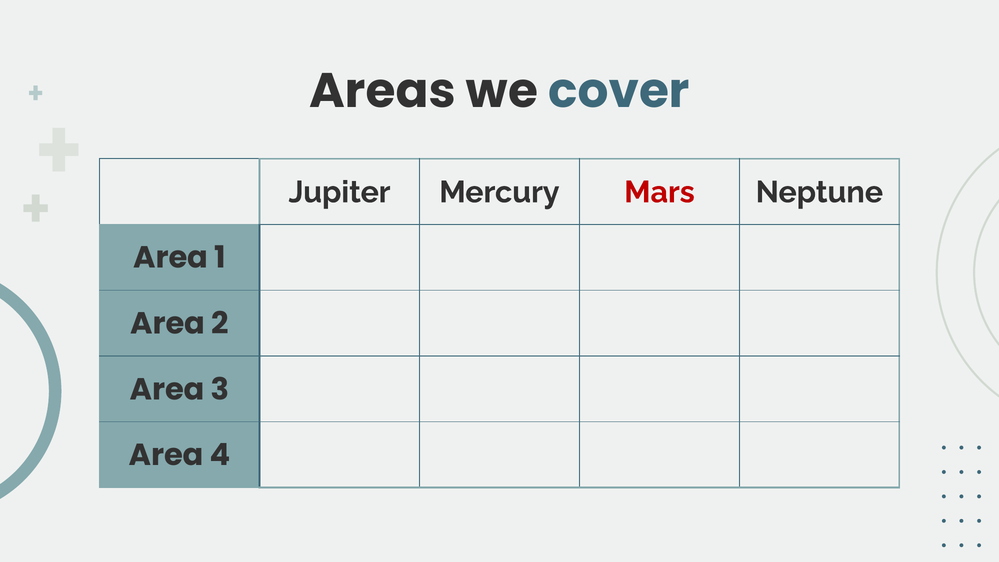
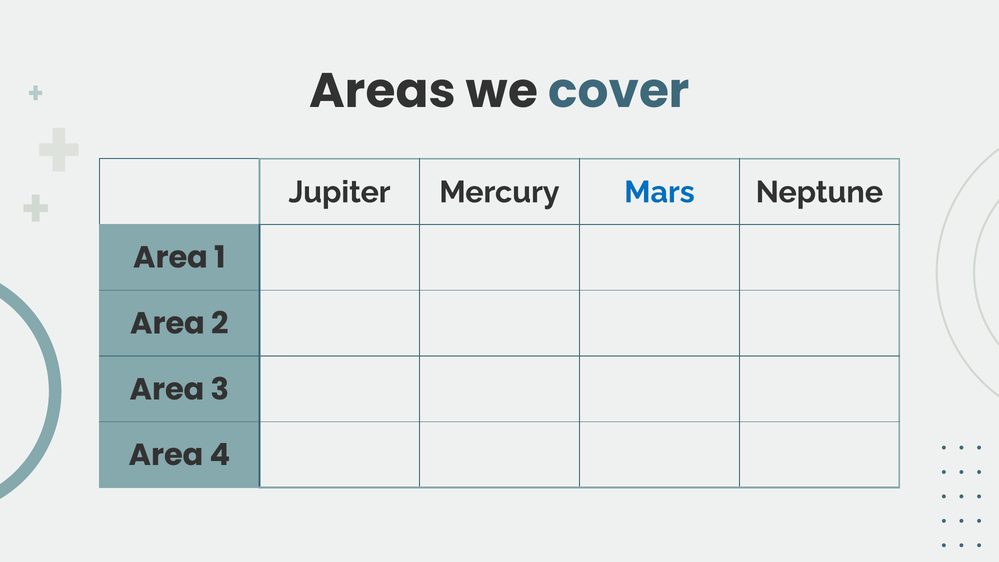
Mars colour: red -> blue (659, 192)
